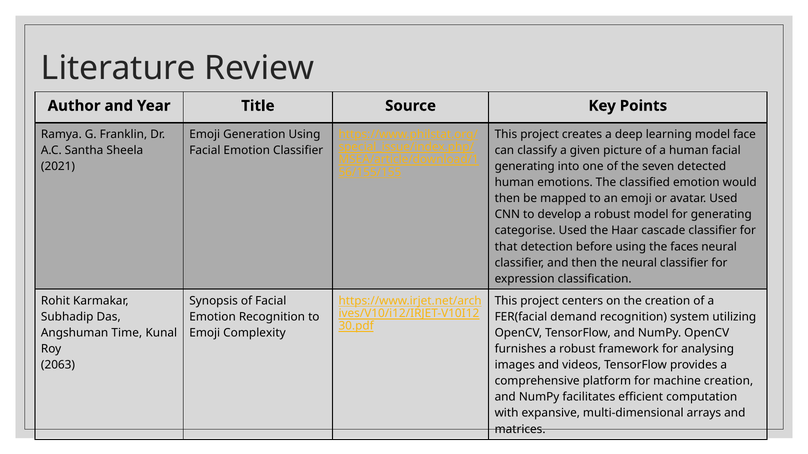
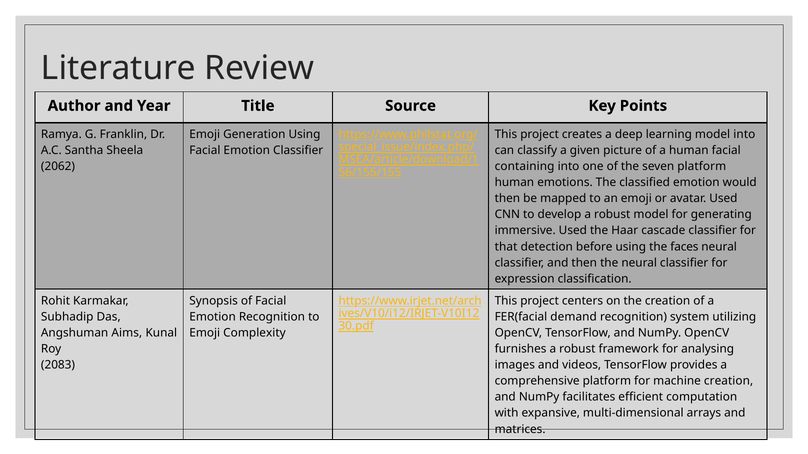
model face: face -> into (744, 135)
2021: 2021 -> 2062 (58, 167)
generating: generating -> containing (525, 167)
seven detected: detected -> platform (702, 167)
categorise: categorise -> immersive (525, 231)
Time: Time -> Aims (127, 333)
2063: 2063 -> 2083 (58, 365)
